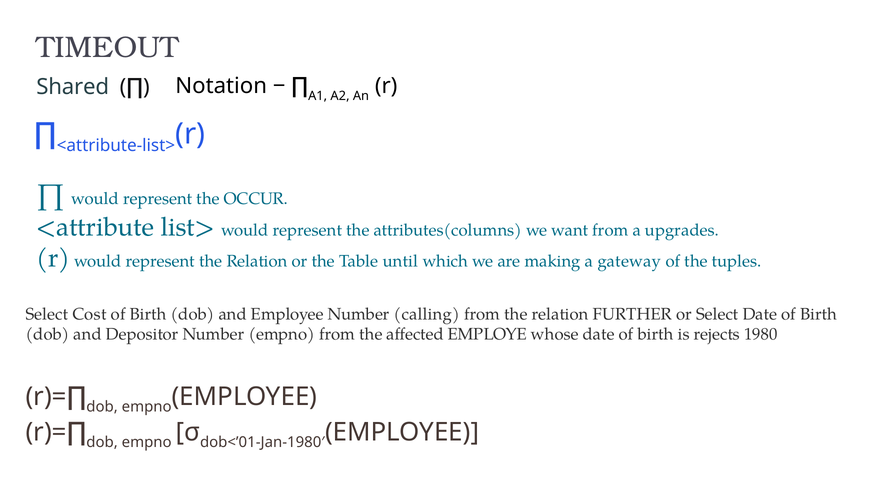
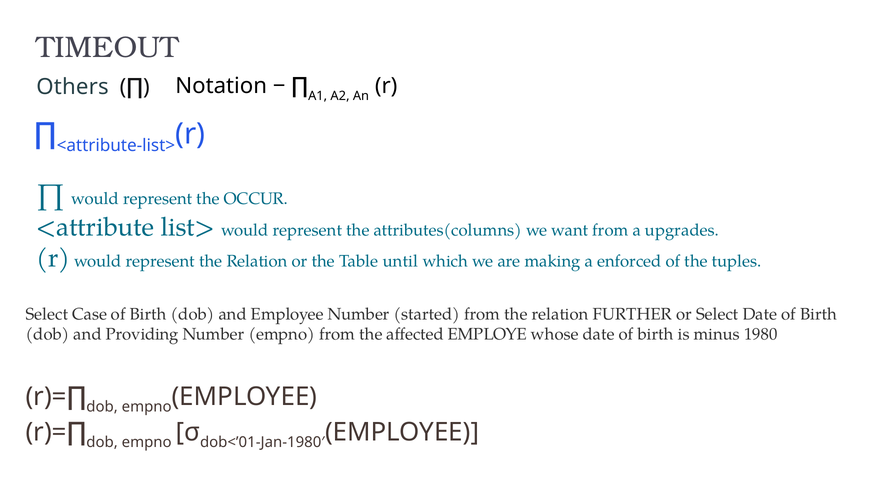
Shared: Shared -> Others (72, 87)
gateway: gateway -> enforced (629, 261)
Cost: Cost -> Case (90, 314)
calling: calling -> started (427, 314)
Depositor: Depositor -> Providing (142, 334)
rejects: rejects -> minus (717, 334)
